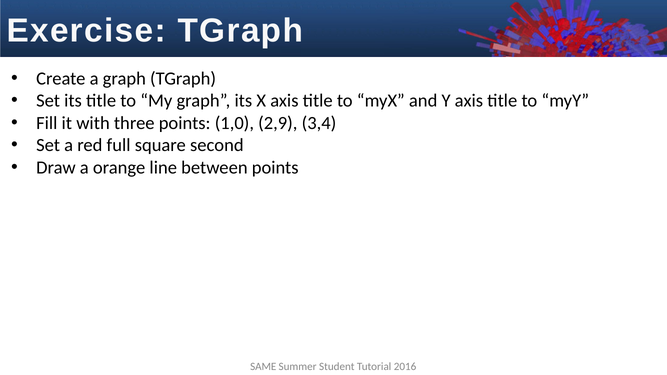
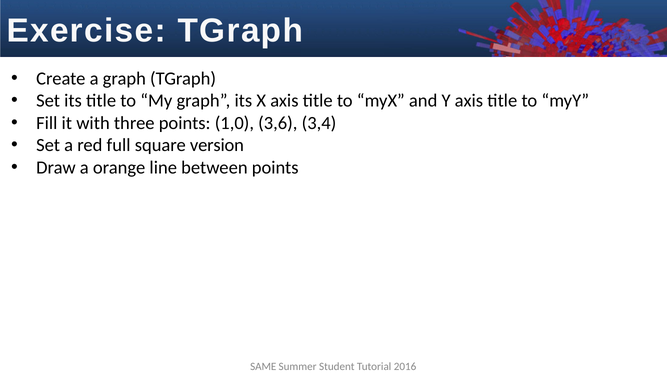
2,9: 2,9 -> 3,6 (278, 123)
second: second -> version (217, 145)
